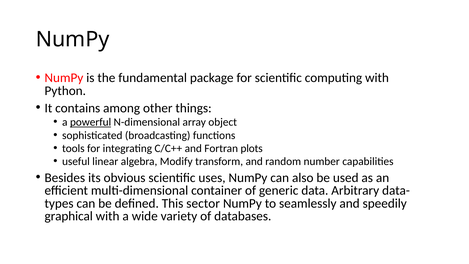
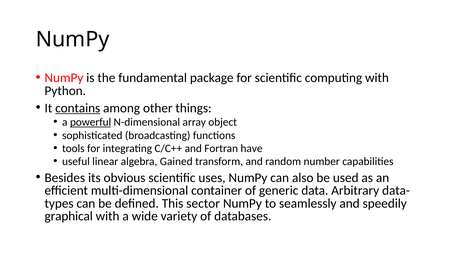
contains underline: none -> present (78, 108)
plots: plots -> have (252, 148)
Modify: Modify -> Gained (176, 161)
